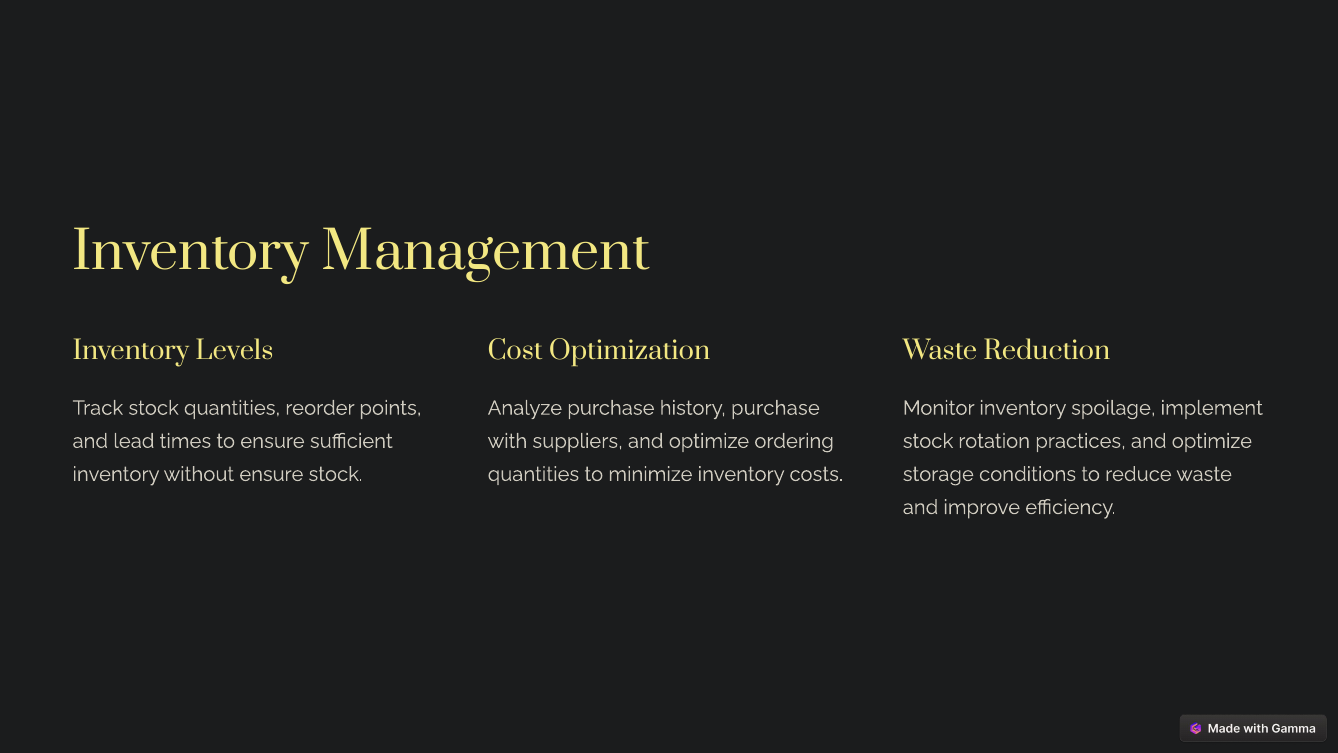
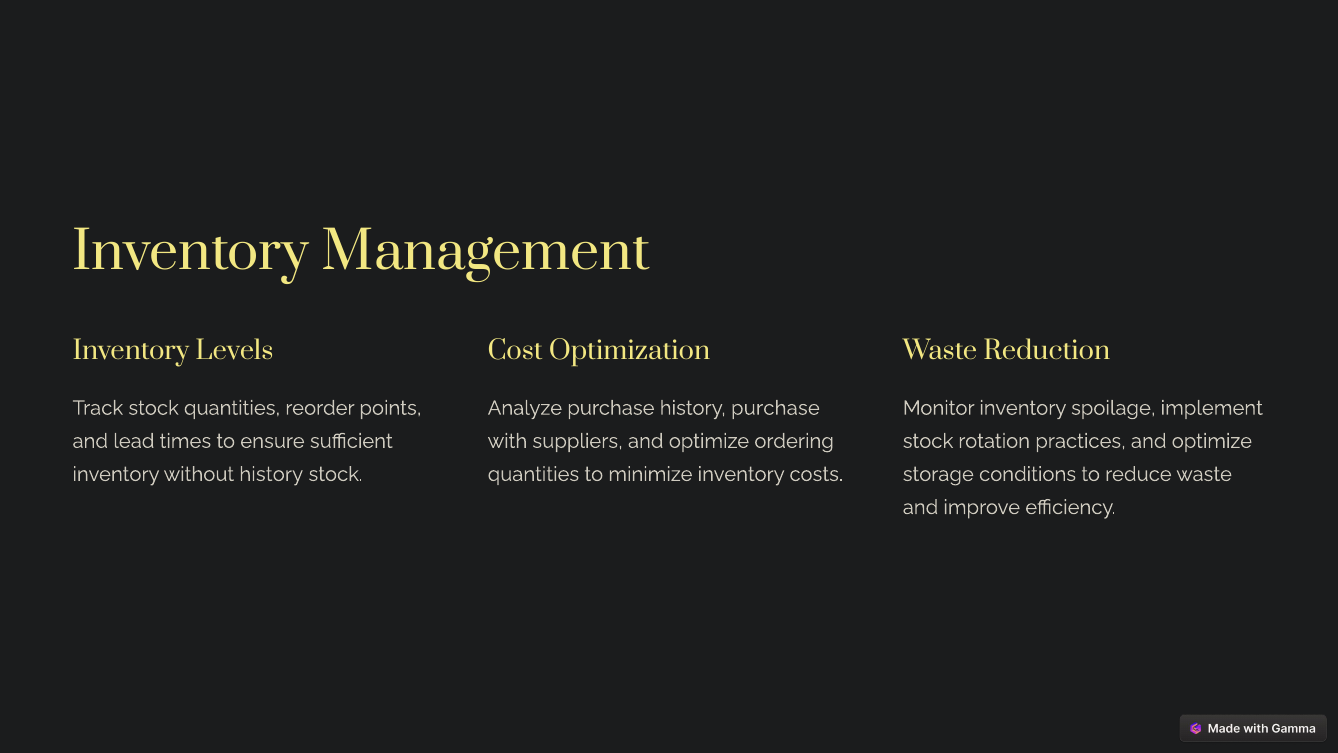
without ensure: ensure -> history (271, 474)
